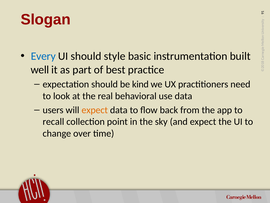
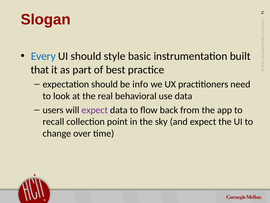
well: well -> that (40, 70)
kind: kind -> info (140, 84)
expect colour: orange -> purple (95, 110)
